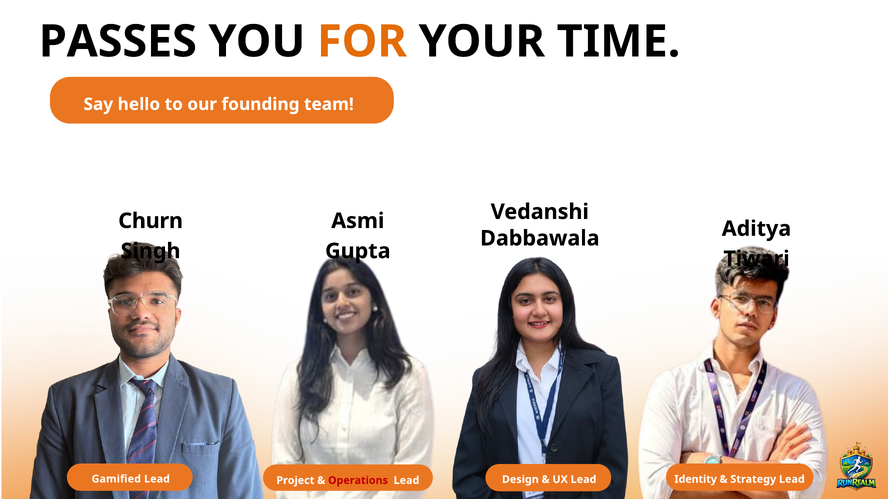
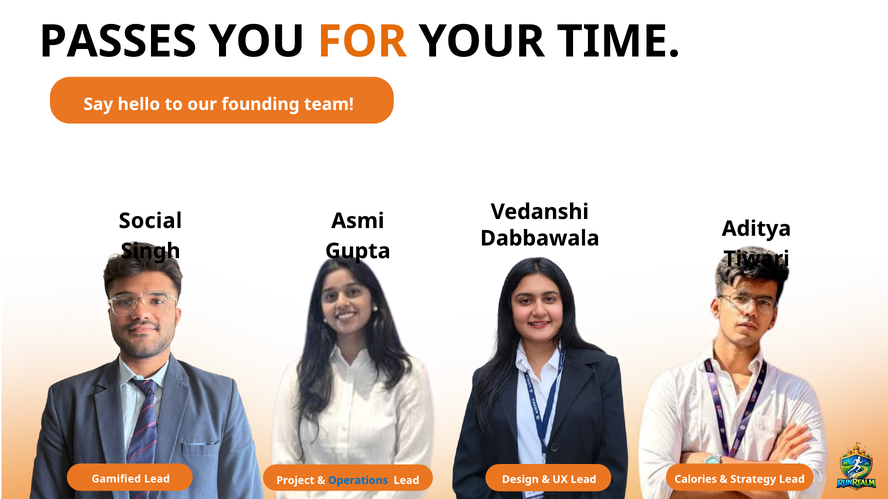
Churn: Churn -> Social (150, 221)
Identity: Identity -> Calories (696, 480)
Operations colour: red -> blue (358, 481)
